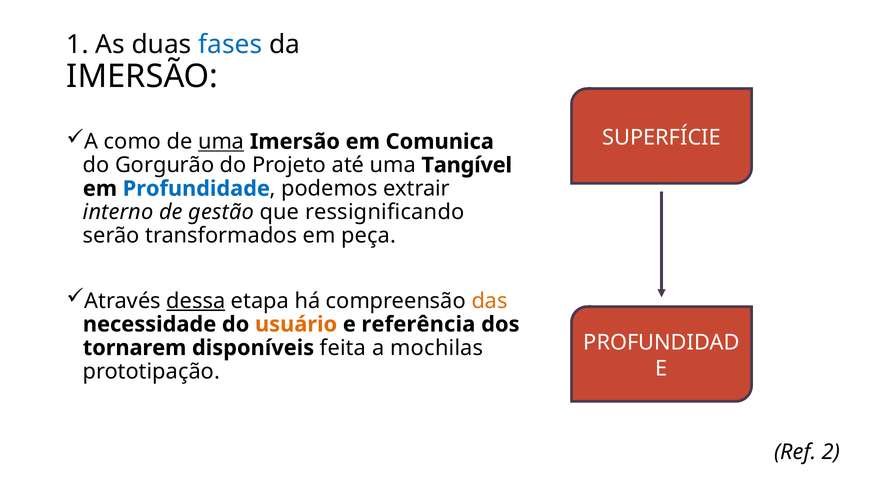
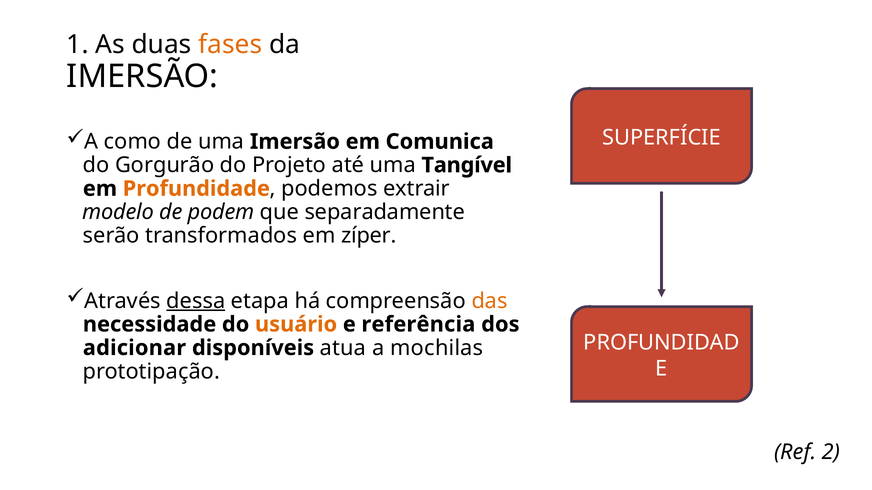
fases colour: blue -> orange (230, 45)
uma underline: present -> none (221, 142)
Profundidade colour: blue -> orange (196, 189)
interno: interno -> modelo (118, 212)
gestão: gestão -> podem (221, 212)
ressignificando: ressignificando -> separadamente (385, 212)
peça: peça -> zíper (369, 236)
tornarem: tornarem -> adicionar (134, 348)
feita: feita -> atua (343, 348)
